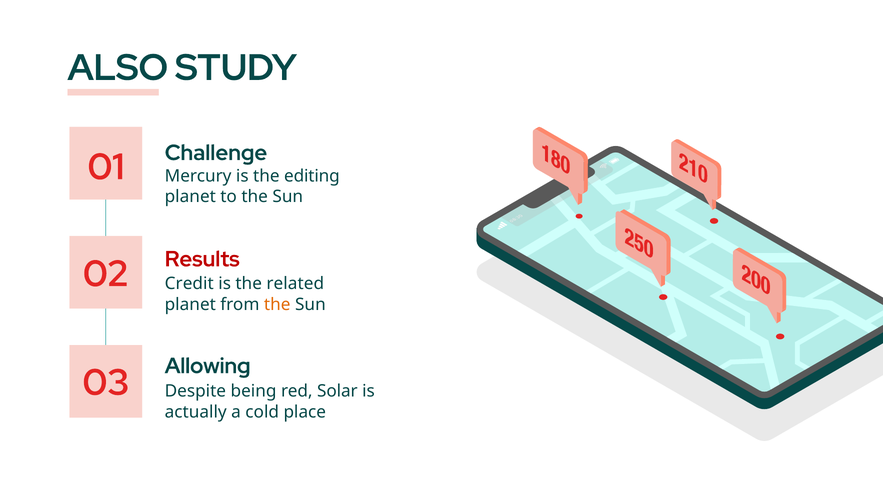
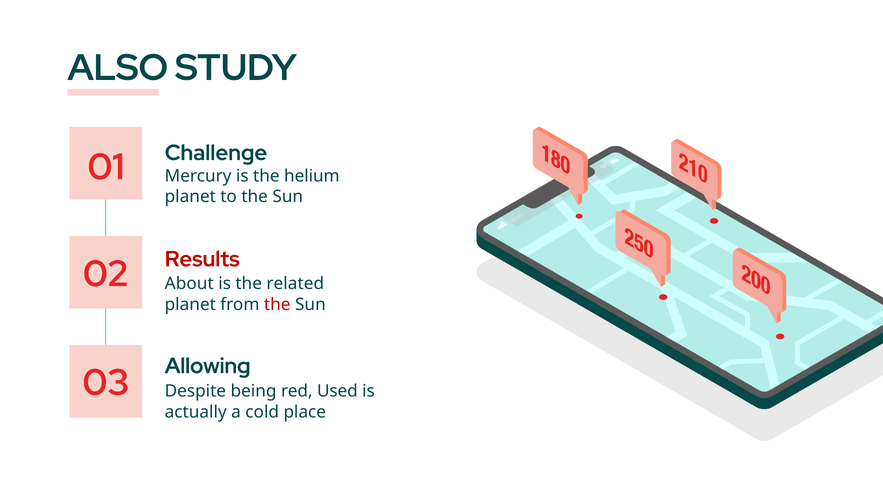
editing: editing -> helium (312, 176)
Credit: Credit -> About (189, 284)
the colour: orange -> red (277, 305)
Solar: Solar -> Used (337, 392)
